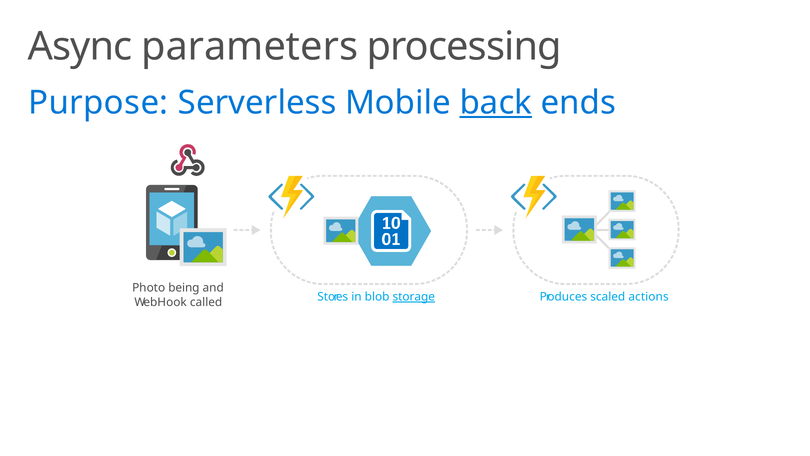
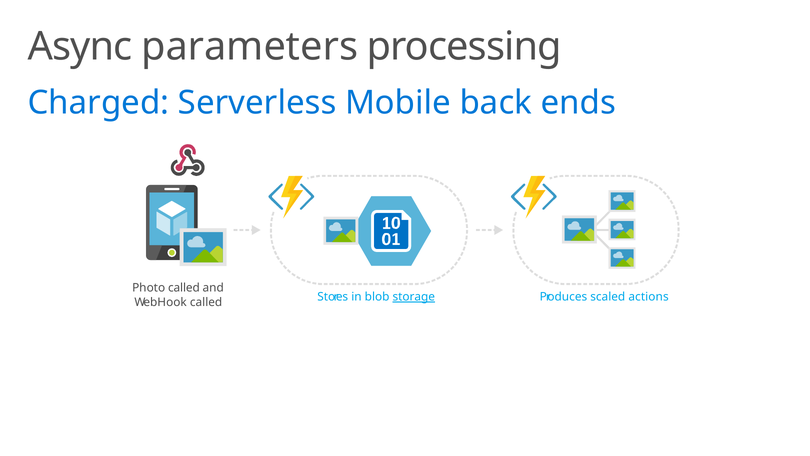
Purpose: Purpose -> Charged (98, 103)
back underline: present -> none (496, 103)
Photo being: being -> called (184, 288)
